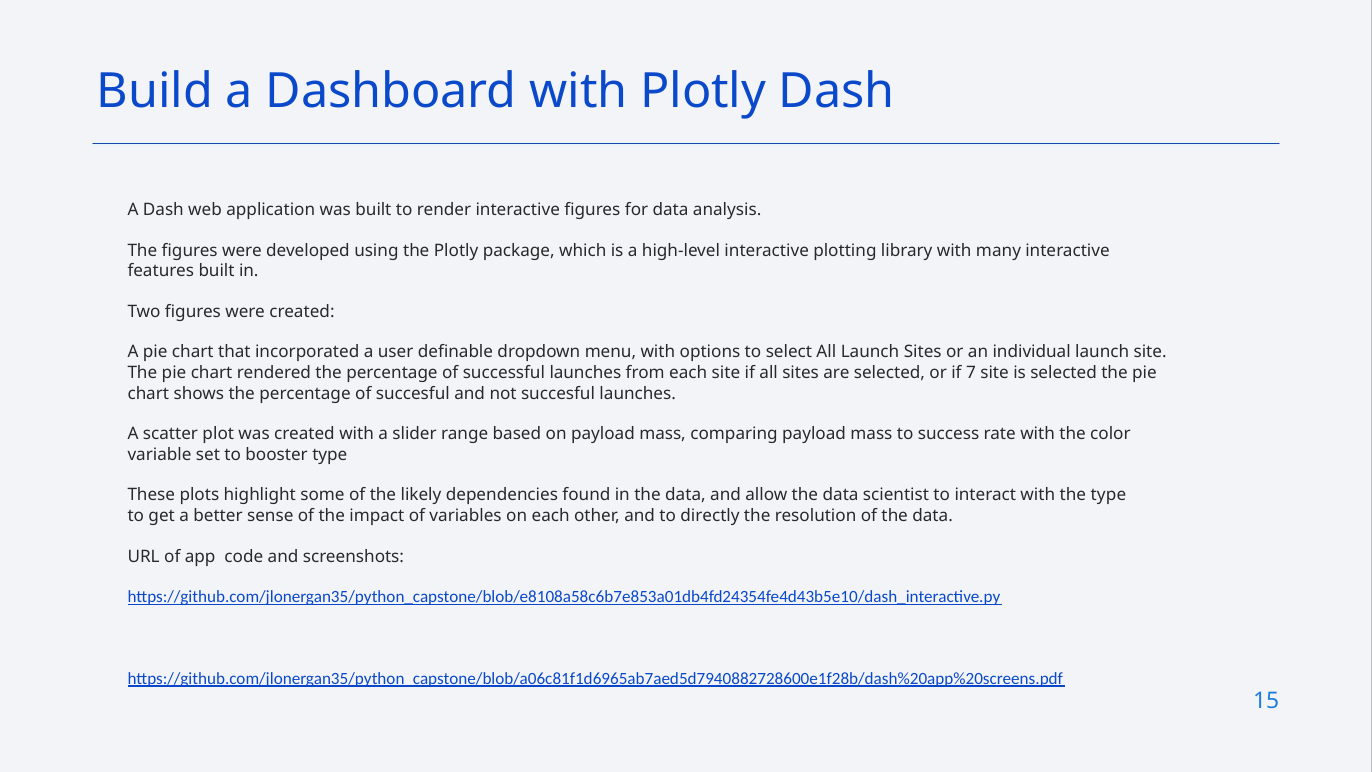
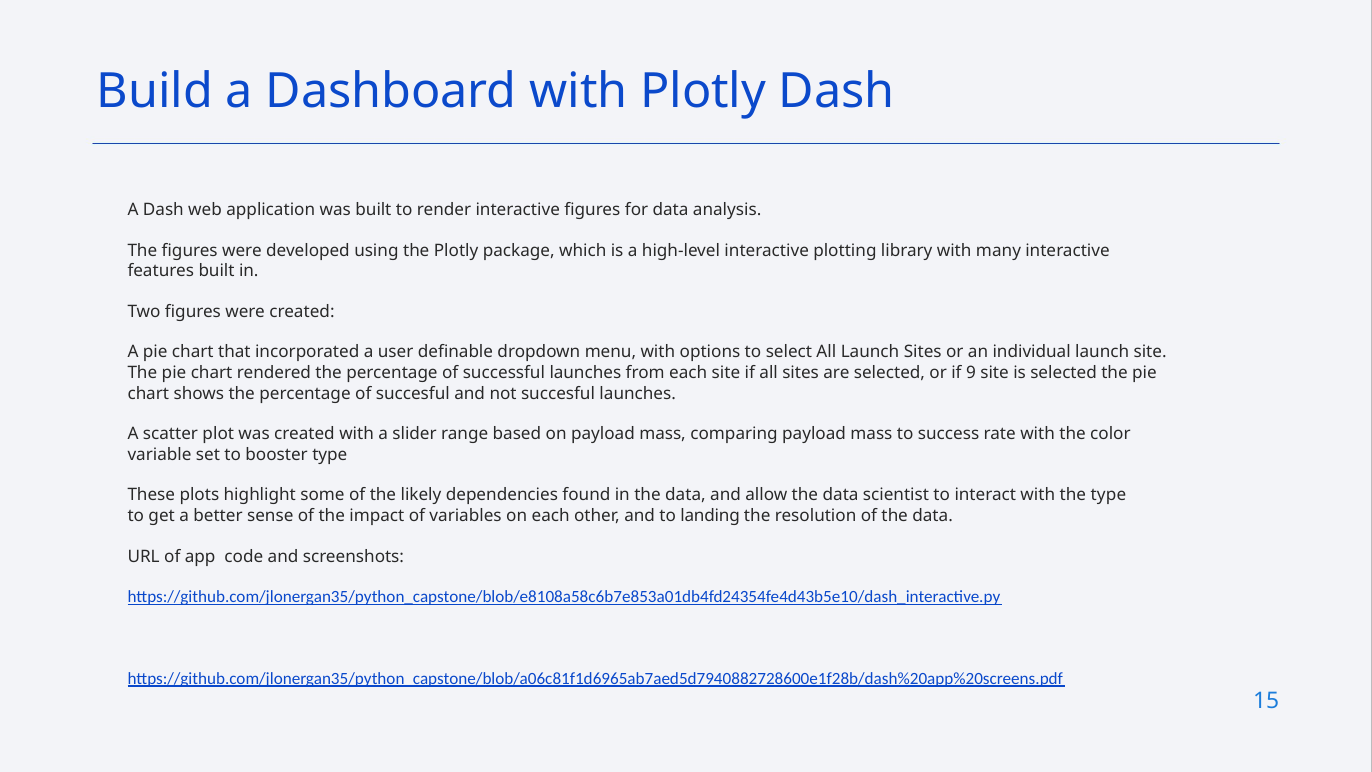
7: 7 -> 9 (971, 373)
directly: directly -> landing (710, 516)
